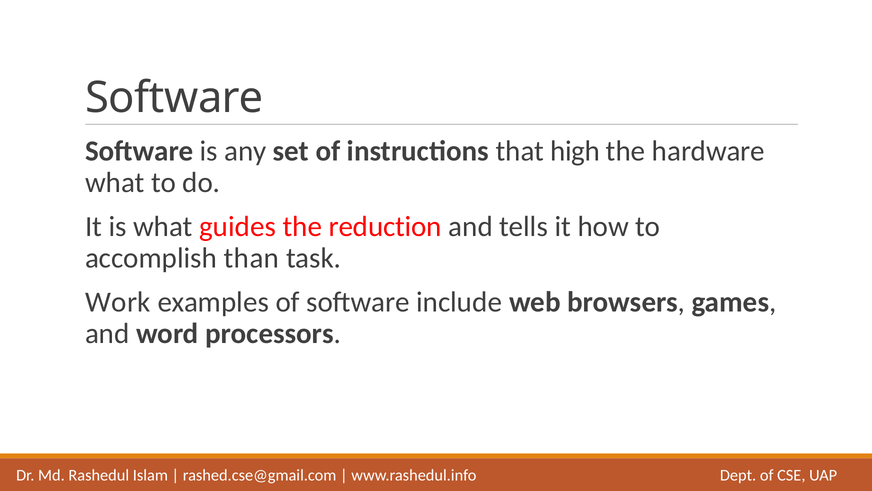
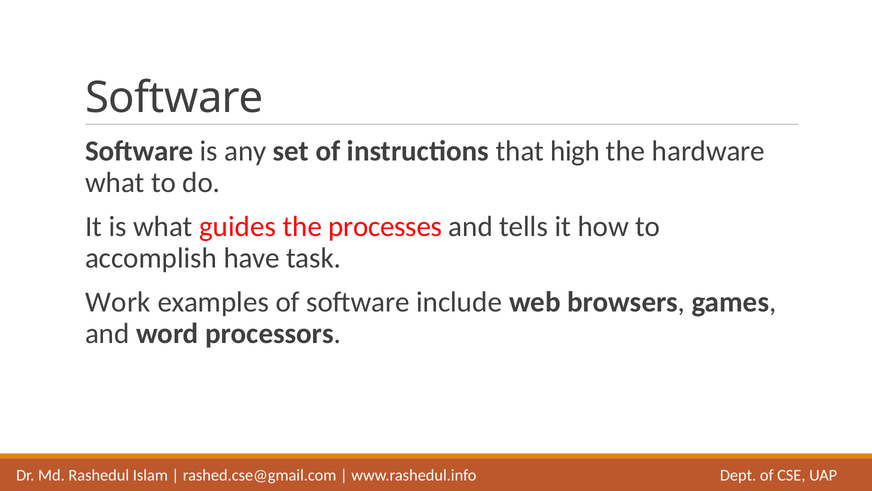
reduction: reduction -> processes (385, 226)
than: than -> have (252, 258)
